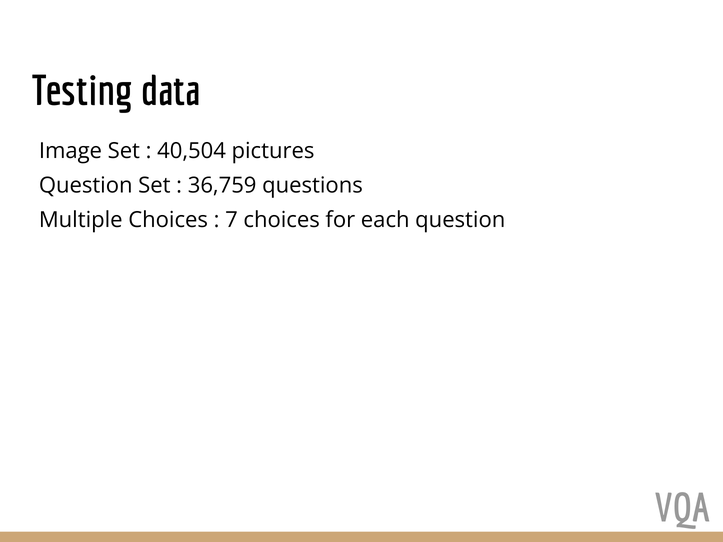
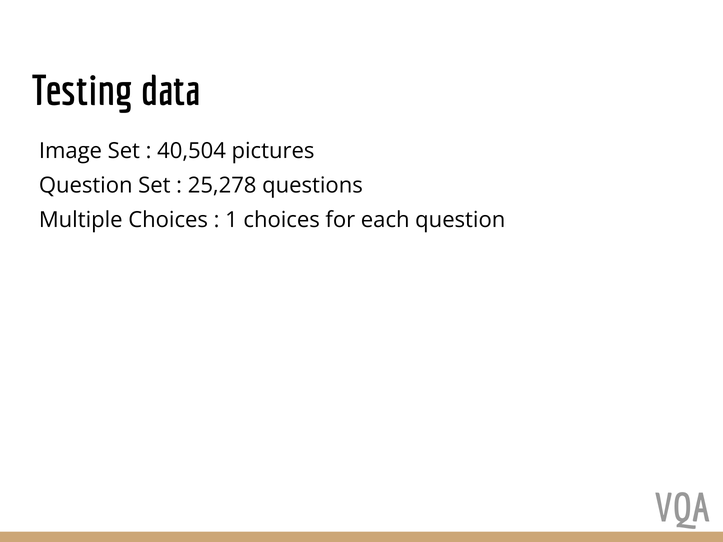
36,759: 36,759 -> 25,278 (222, 186)
7: 7 -> 1 (231, 220)
